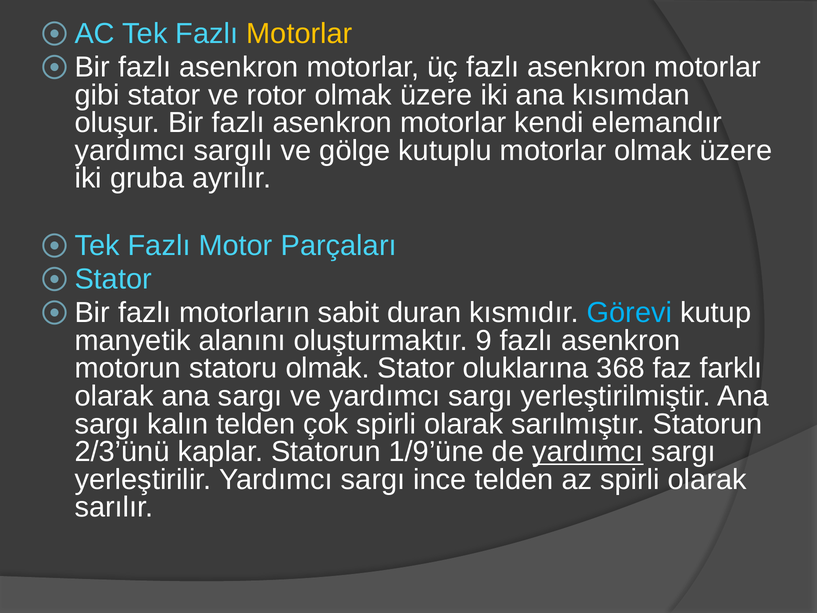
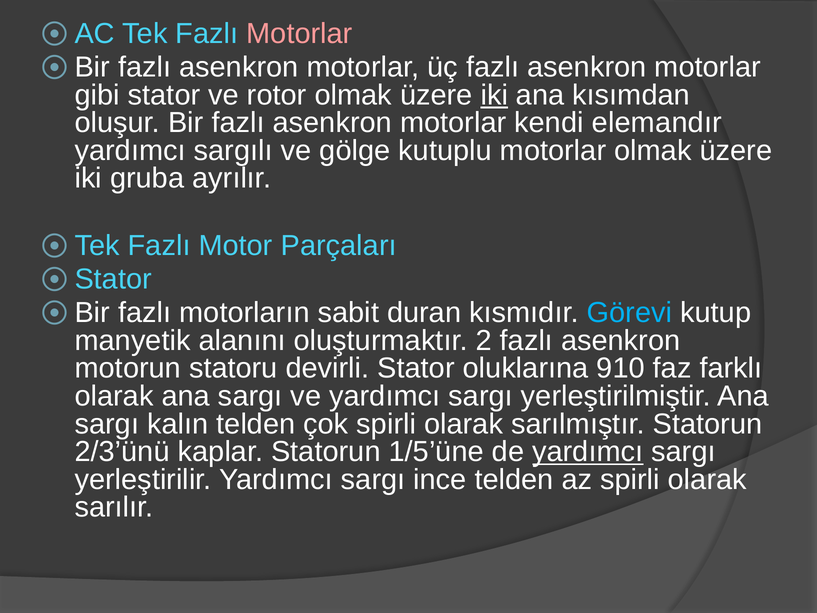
Motorlar colour: yellow -> pink (299, 34)
iki underline: none -> present (494, 95)
9: 9 -> 2 (484, 340)
statoru olmak: olmak -> devirli (327, 368)
368: 368 -> 910 (621, 368)
1/9’üne: 1/9’üne -> 1/5’üne (436, 452)
